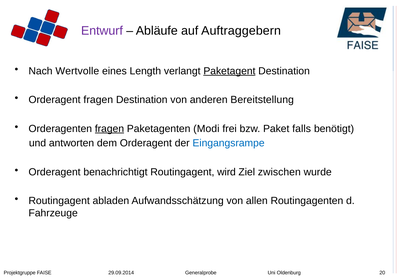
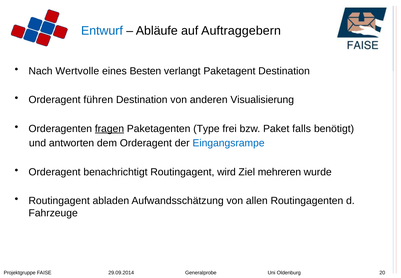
Entwurf colour: purple -> blue (102, 31)
Length: Length -> Besten (145, 71)
Paketagent underline: present -> none (229, 71)
Orderagent fragen: fragen -> führen (98, 100)
Bereitstellung: Bereitstellung -> Visualisierung (262, 100)
Modi: Modi -> Type (206, 129)
zwischen: zwischen -> mehreren (279, 172)
